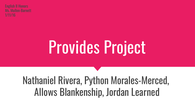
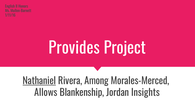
Nathaniel underline: none -> present (39, 81)
Python: Python -> Among (96, 81)
Learned: Learned -> Insights (145, 92)
